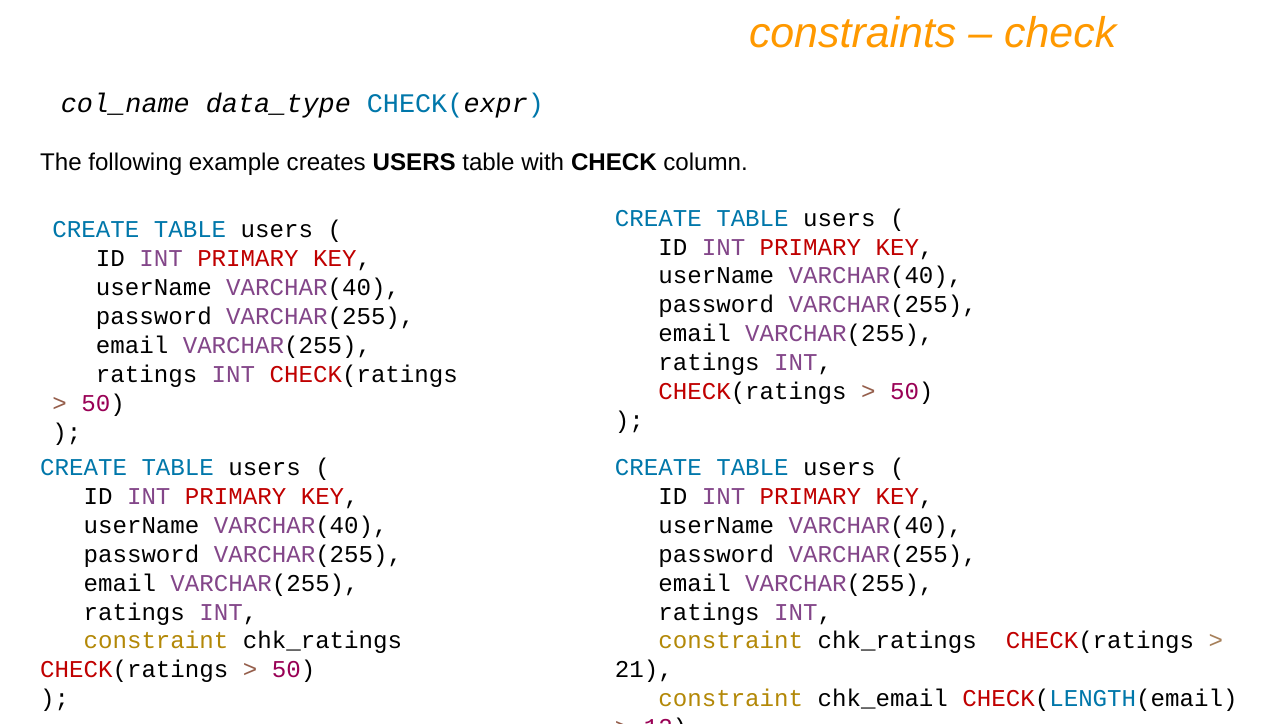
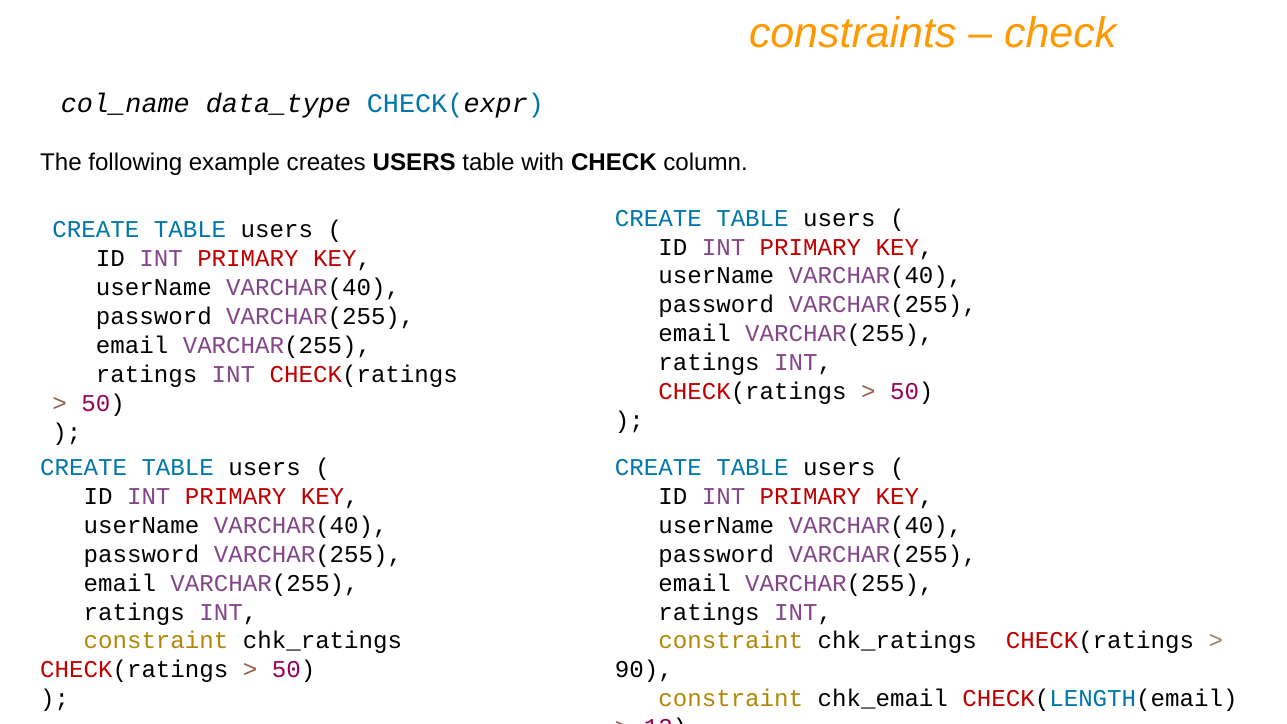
21: 21 -> 90 (644, 670)
